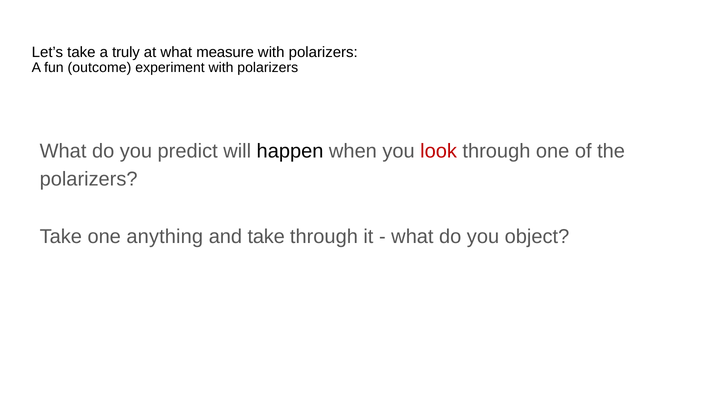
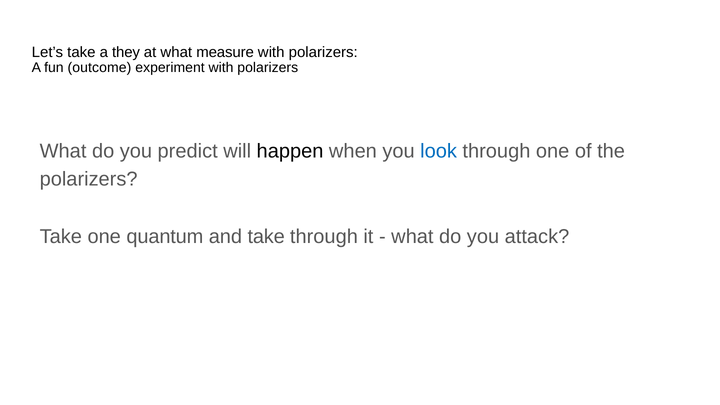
truly: truly -> they (126, 52)
look colour: red -> blue (439, 151)
anything: anything -> quantum (165, 237)
object: object -> attack (537, 237)
